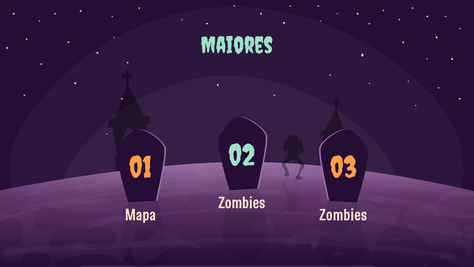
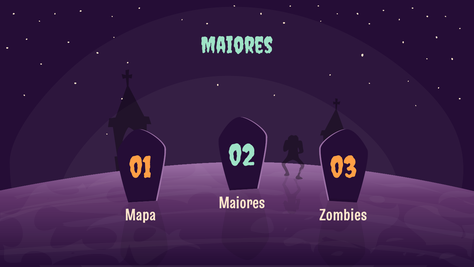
Zombies: Zombies -> Maiores (242, 202)
